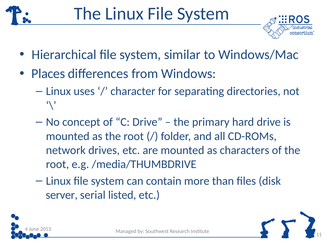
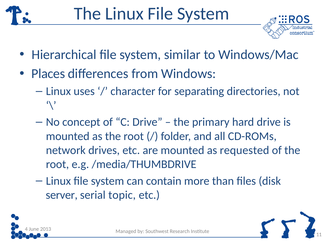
characters: characters -> requested (244, 150)
listed: listed -> topic (122, 195)
